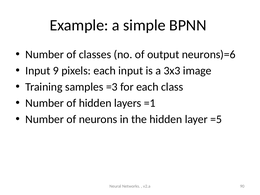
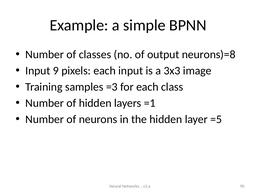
neurons)=6: neurons)=6 -> neurons)=8 (209, 55)
